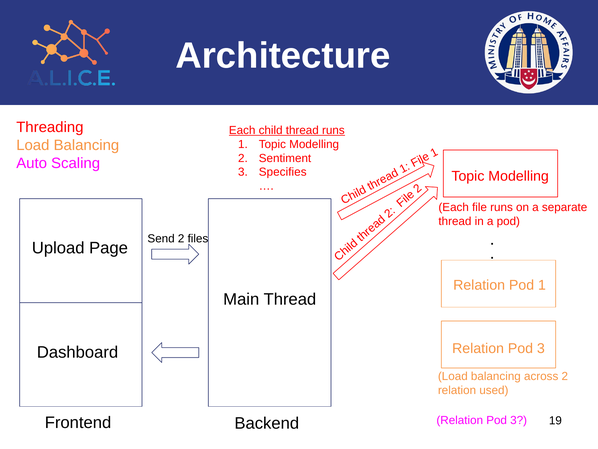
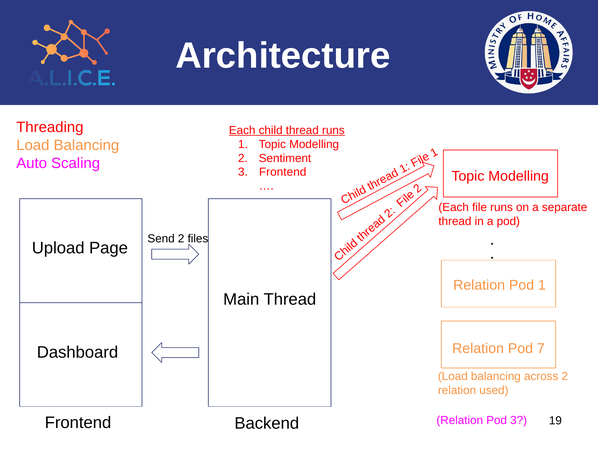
Specifies: Specifies -> Frontend (283, 172)
3: 3 -> 7 (541, 348)
